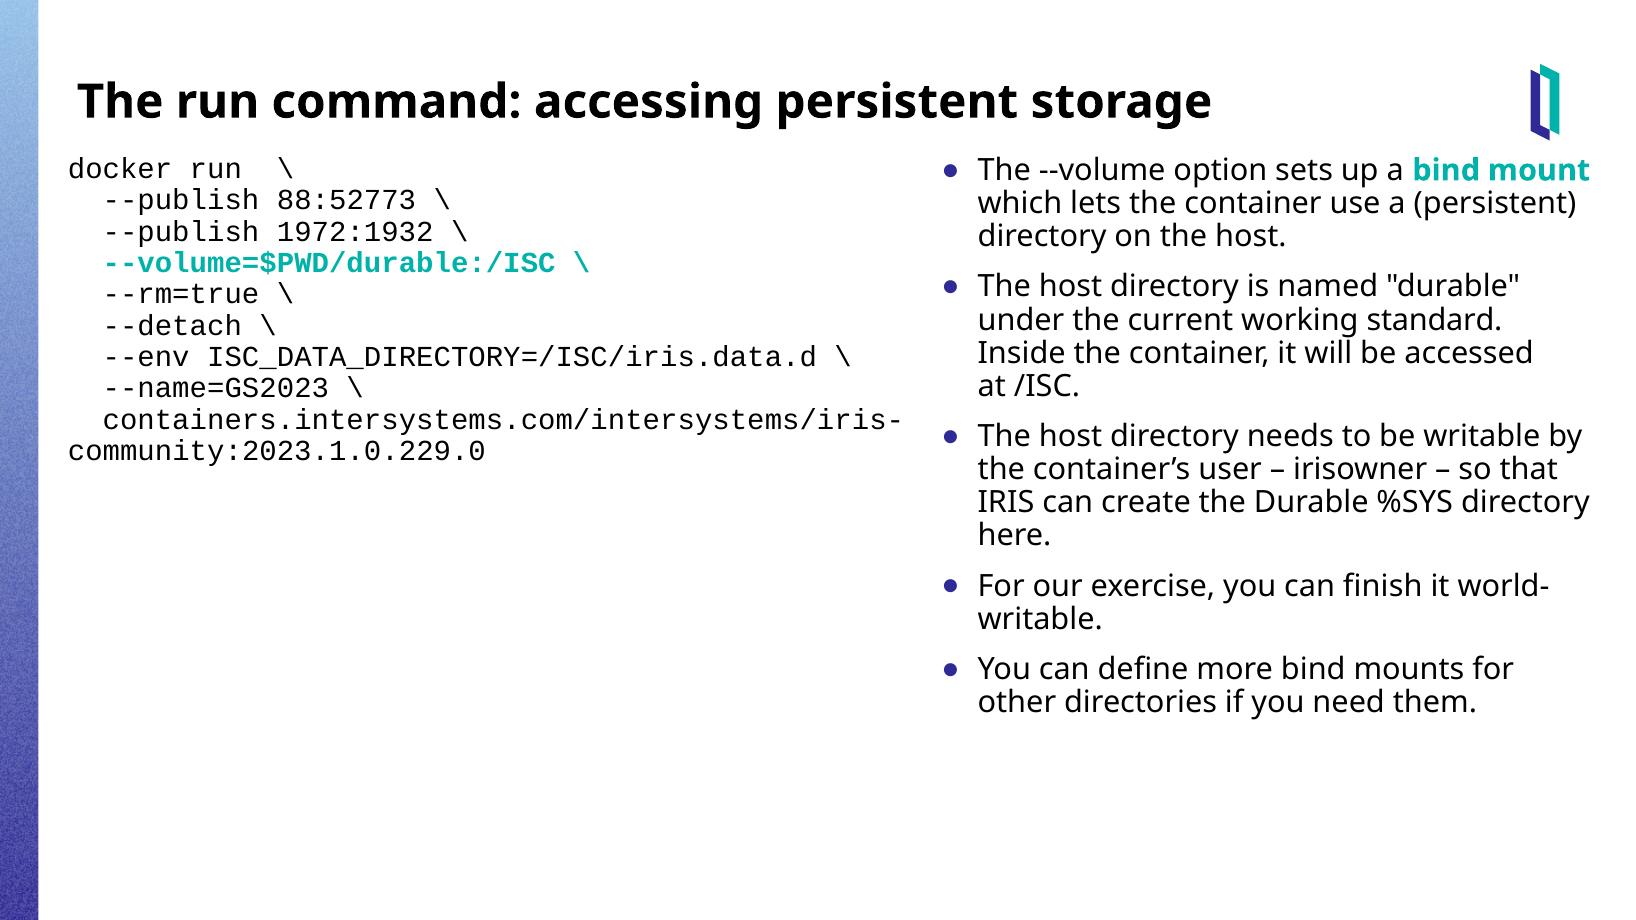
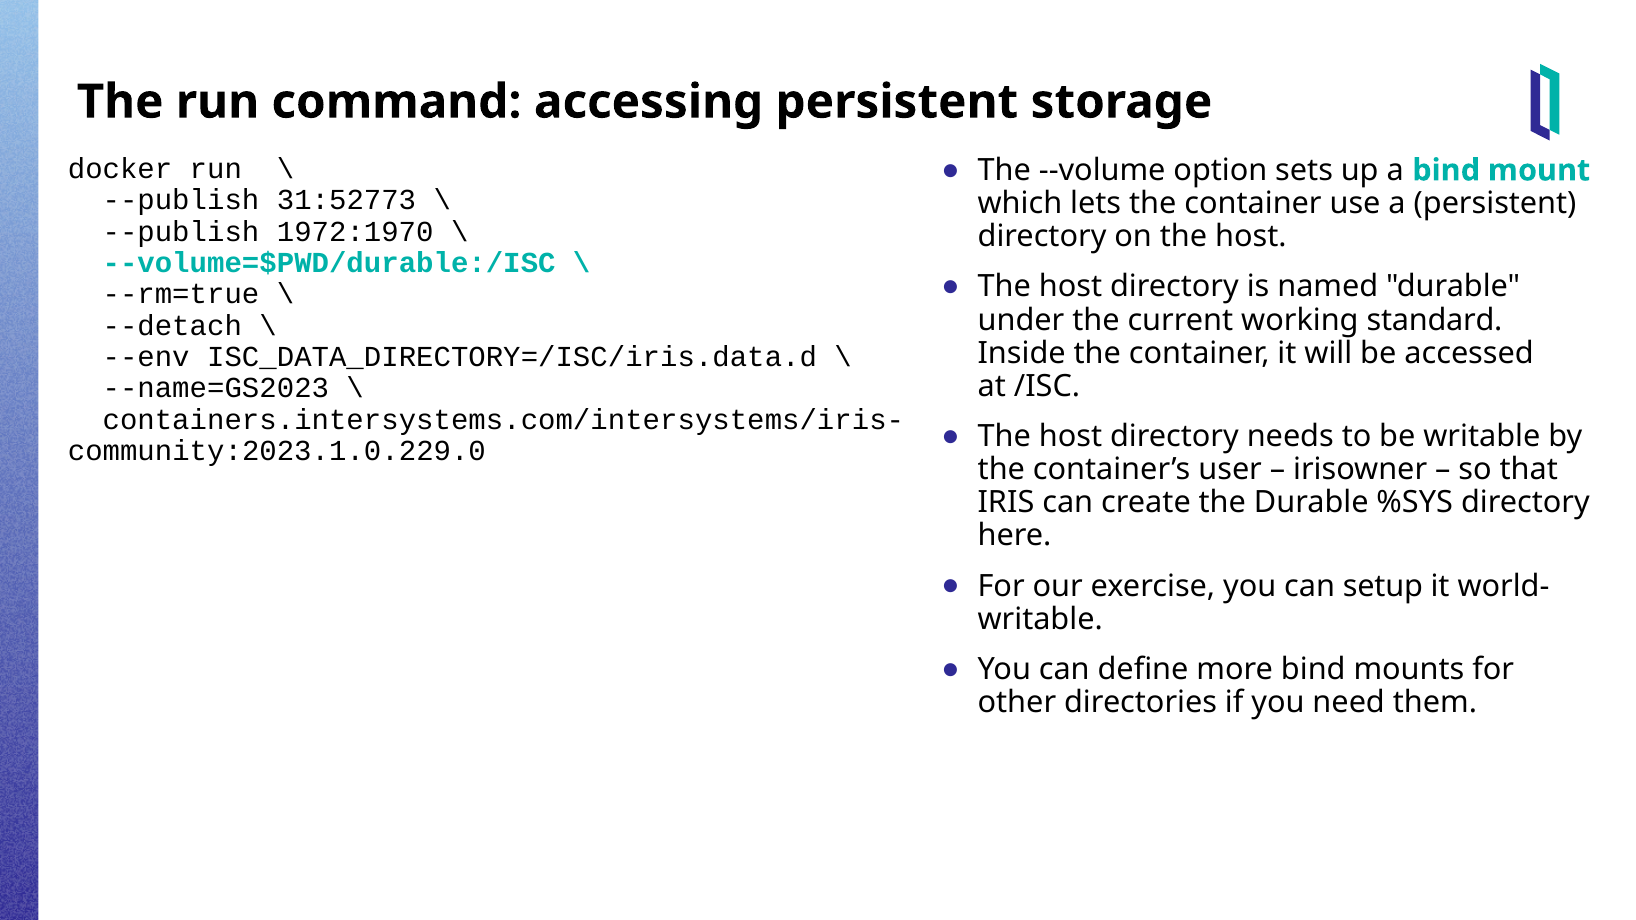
88:52773: 88:52773 -> 31:52773 (347, 200)
1972:1932: 1972:1932 -> 1972:1970 (355, 232)
finish: finish -> setup (1383, 586)
